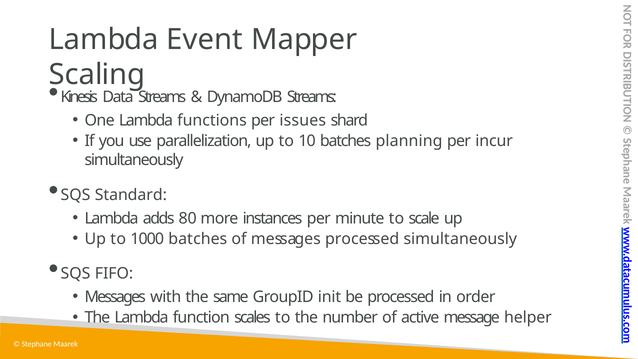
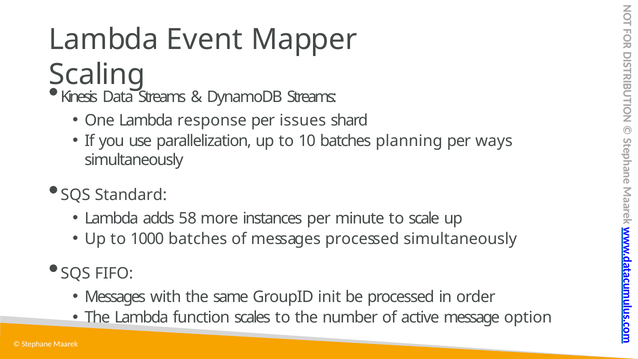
functions: functions -> response (212, 120)
incur: incur -> ways (494, 141)
80: 80 -> 58 (188, 218)
helper: helper -> option (528, 318)
